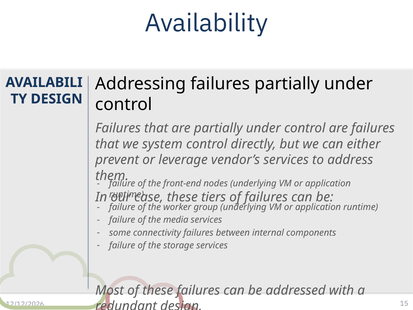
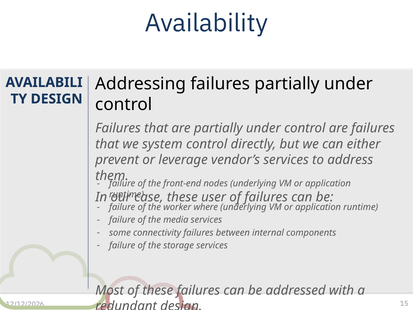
tiers: tiers -> user (214, 197)
group: group -> where (206, 207)
